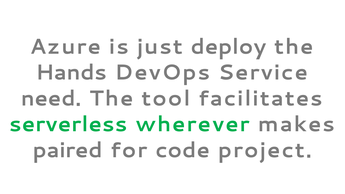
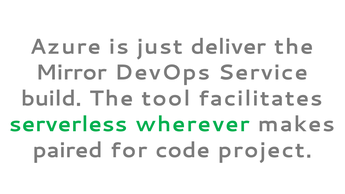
deploy: deploy -> deliver (228, 47)
Hands: Hands -> Mirror (71, 73)
need: need -> build (51, 99)
